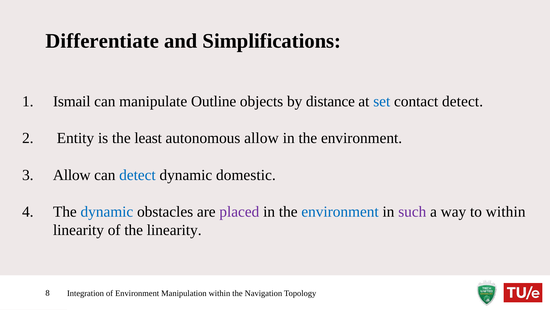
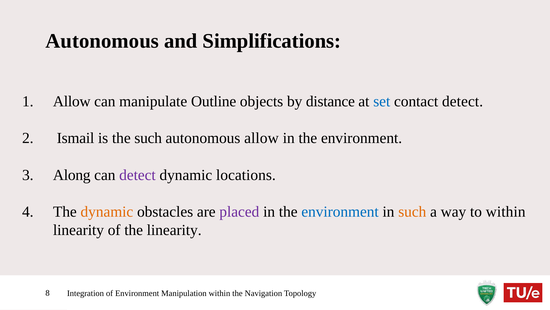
Differentiate: Differentiate -> Autonomous (102, 41)
Ismail: Ismail -> Allow (72, 101)
Entity: Entity -> Ismail (76, 138)
the least: least -> such (148, 138)
Allow: Allow -> Along (72, 175)
detect colour: blue -> purple (137, 175)
domestic: domestic -> locations (246, 175)
dynamic colour: blue -> orange (107, 211)
such colour: purple -> orange (412, 211)
